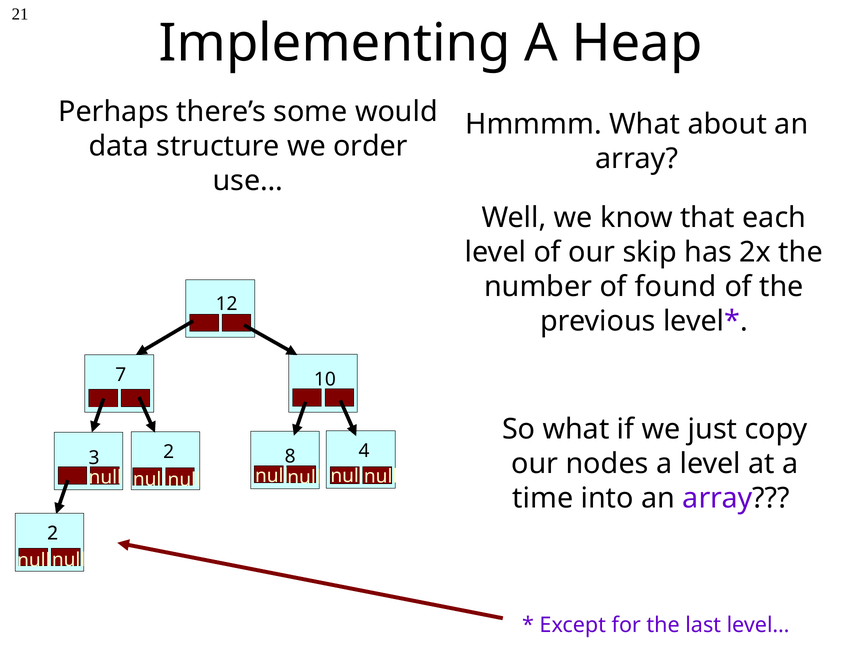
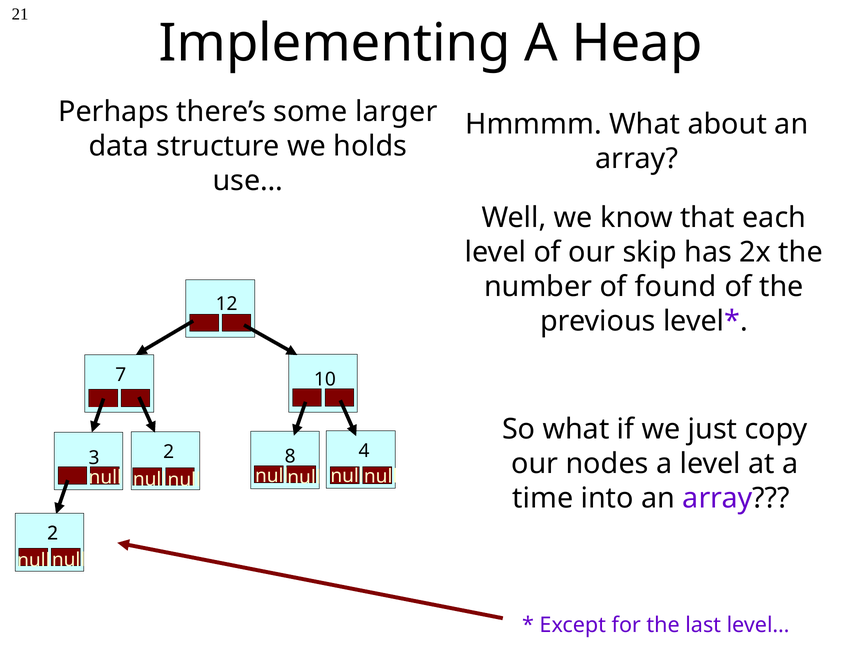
would: would -> larger (396, 112)
order: order -> holds (370, 146)
